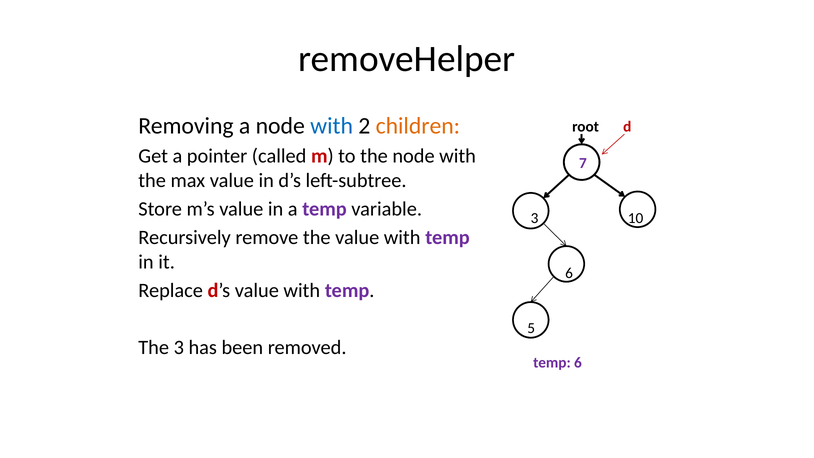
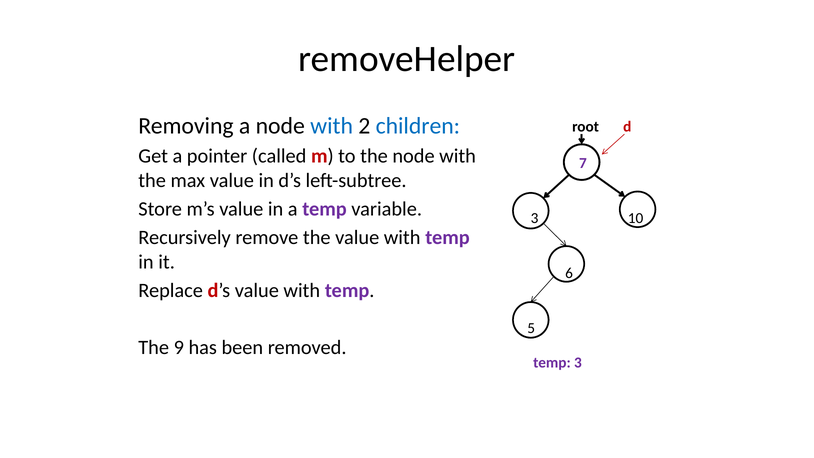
children colour: orange -> blue (418, 126)
The 3: 3 -> 9 (179, 347)
temp 6: 6 -> 3 (578, 363)
